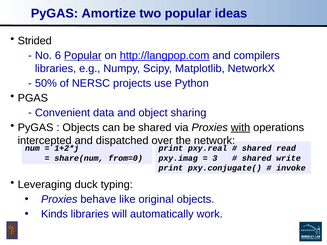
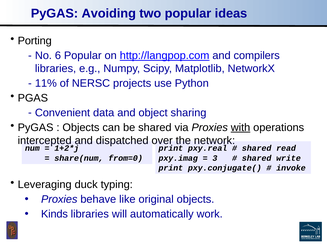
Amortize: Amortize -> Avoiding (109, 14)
Strided: Strided -> Porting (35, 41)
Popular underline: present -> none (83, 56)
50%: 50% -> 11% (46, 83)
